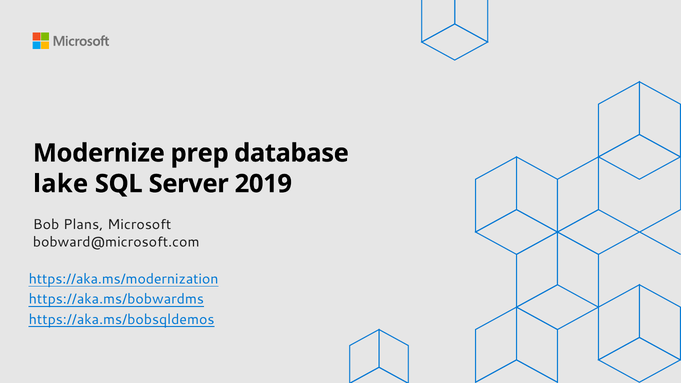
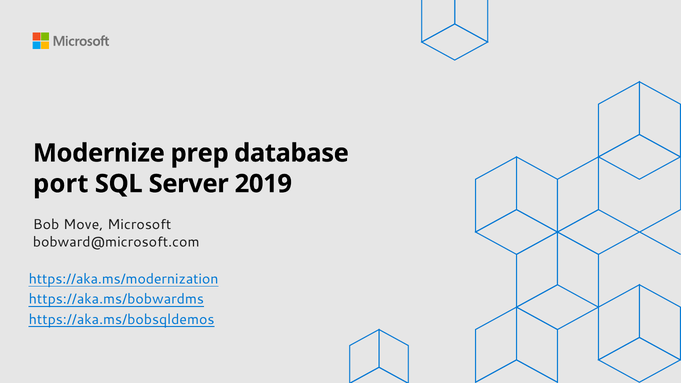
lake: lake -> port (61, 184)
Plans: Plans -> Move (83, 225)
